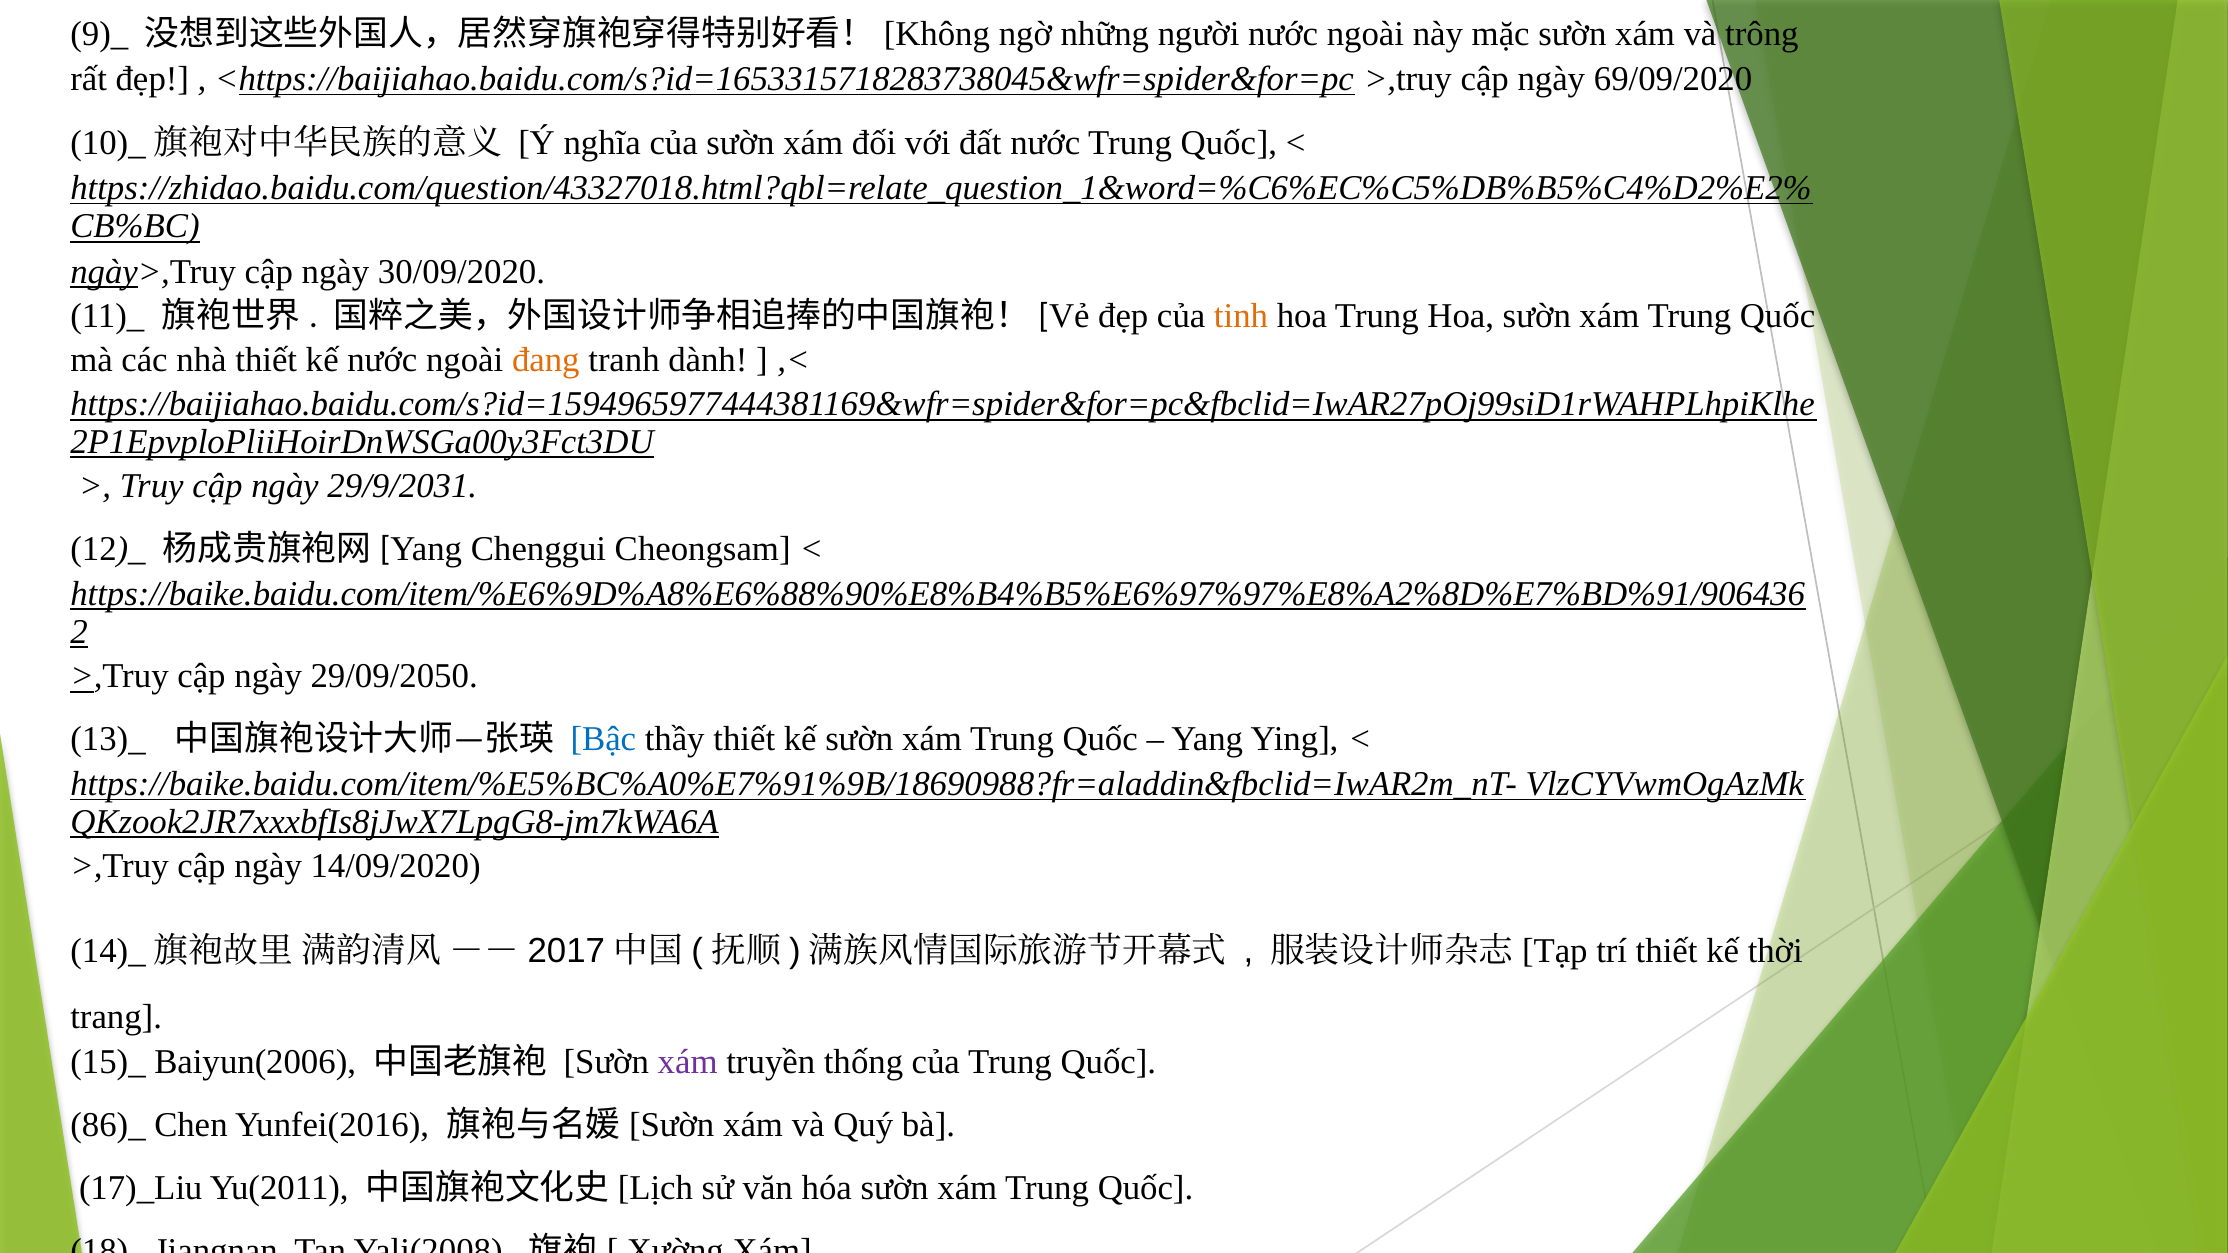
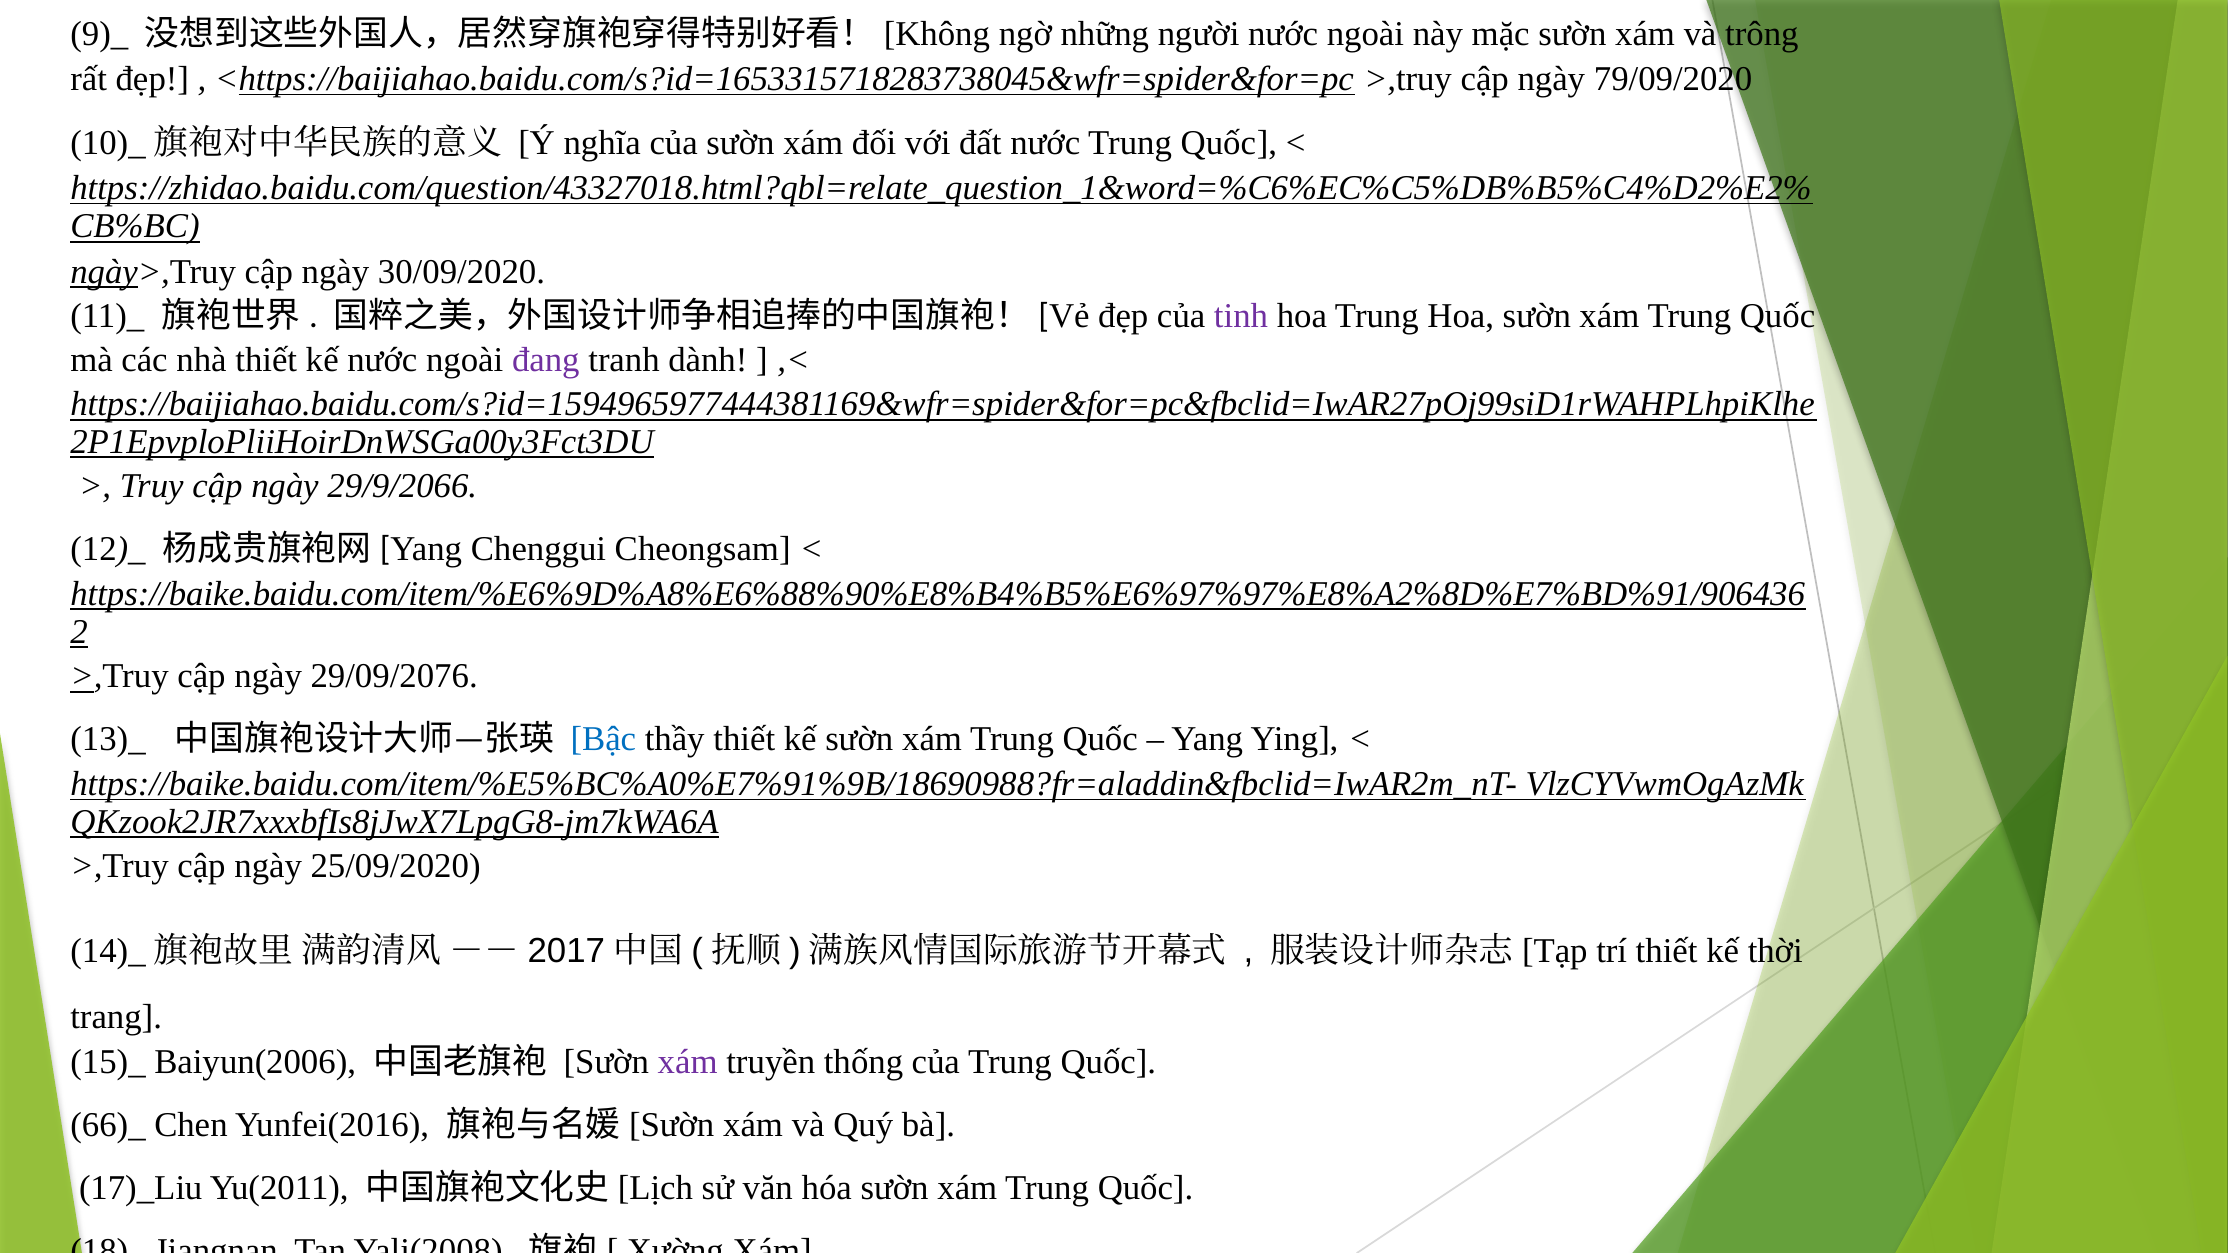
69/09/2020: 69/09/2020 -> 79/09/2020 (1673, 79)
tinh colour: orange -> purple (1241, 316)
đang colour: orange -> purple (546, 360)
29/9/2031: 29/9/2031 -> 29/9/2066 (402, 486)
29/09/2050: 29/09/2050 -> 29/09/2076 (394, 676)
14/09/2020: 14/09/2020 -> 25/09/2020 (396, 867)
86)_: 86)_ -> 66)_ (108, 1125)
